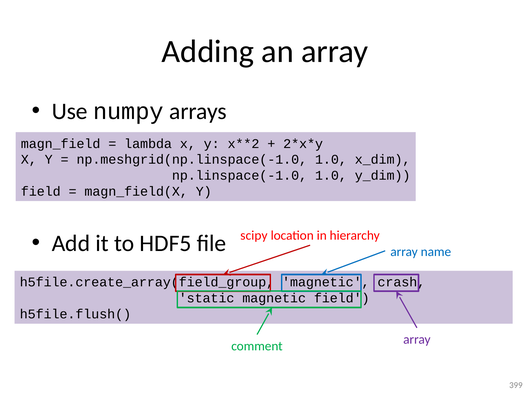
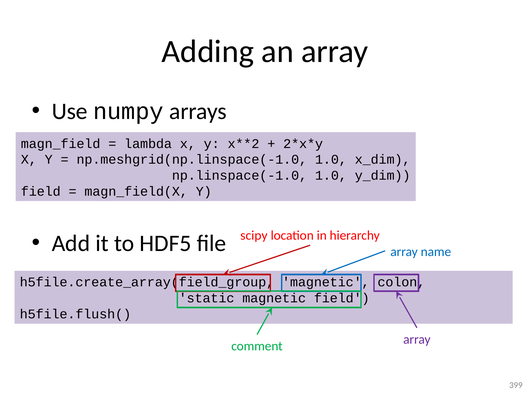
crash: crash -> colon (401, 282)
